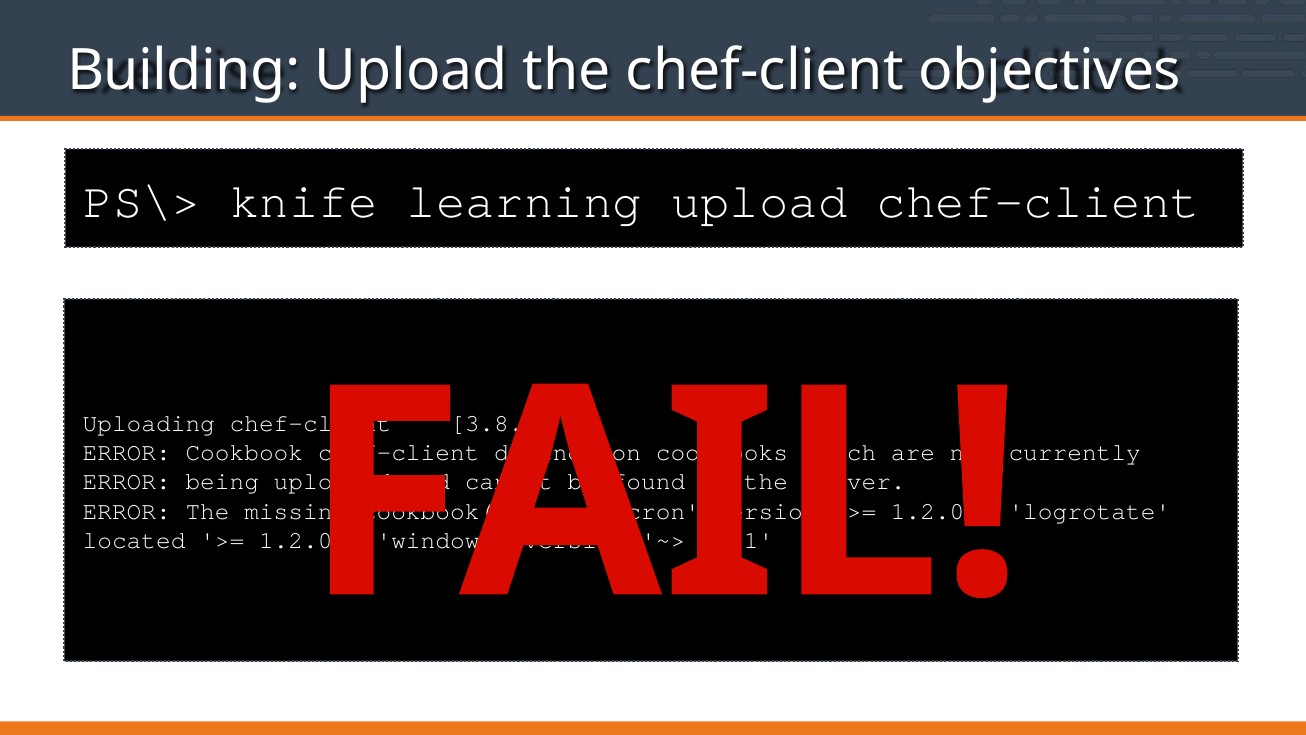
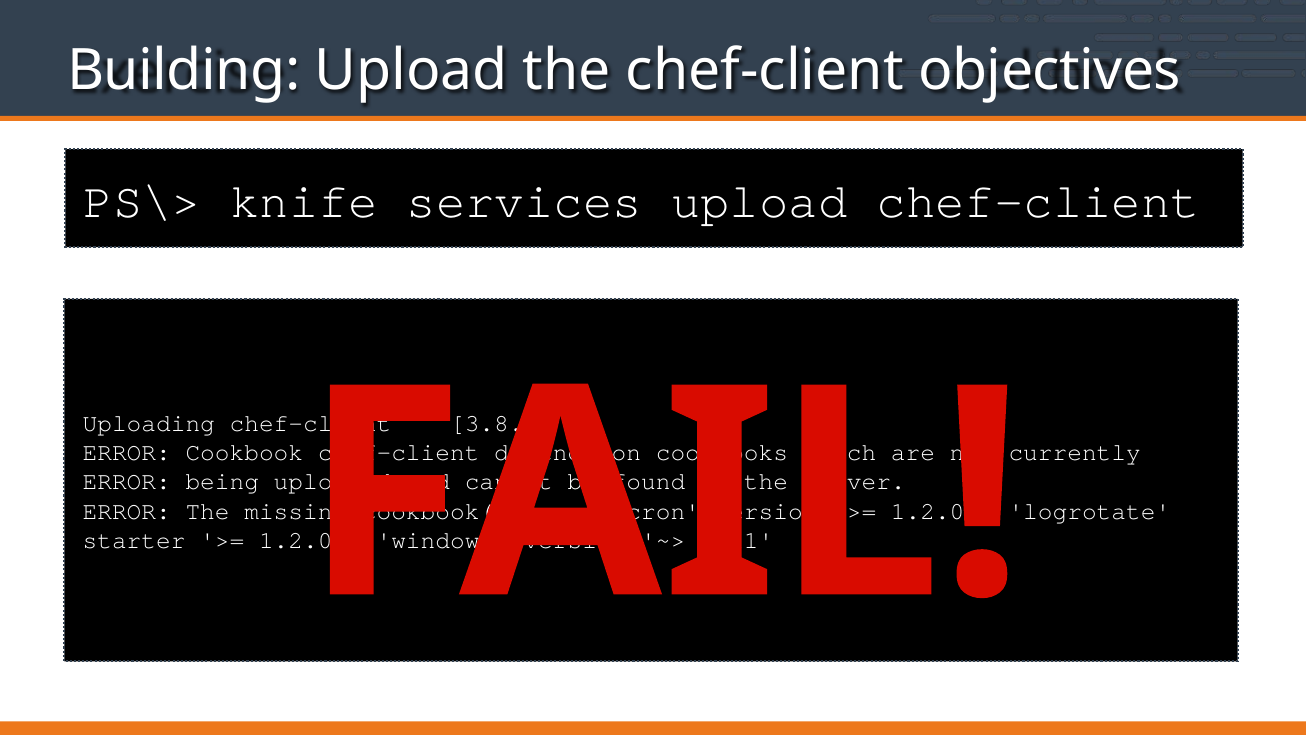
learning: learning -> services (524, 201)
located: located -> starter (134, 540)
